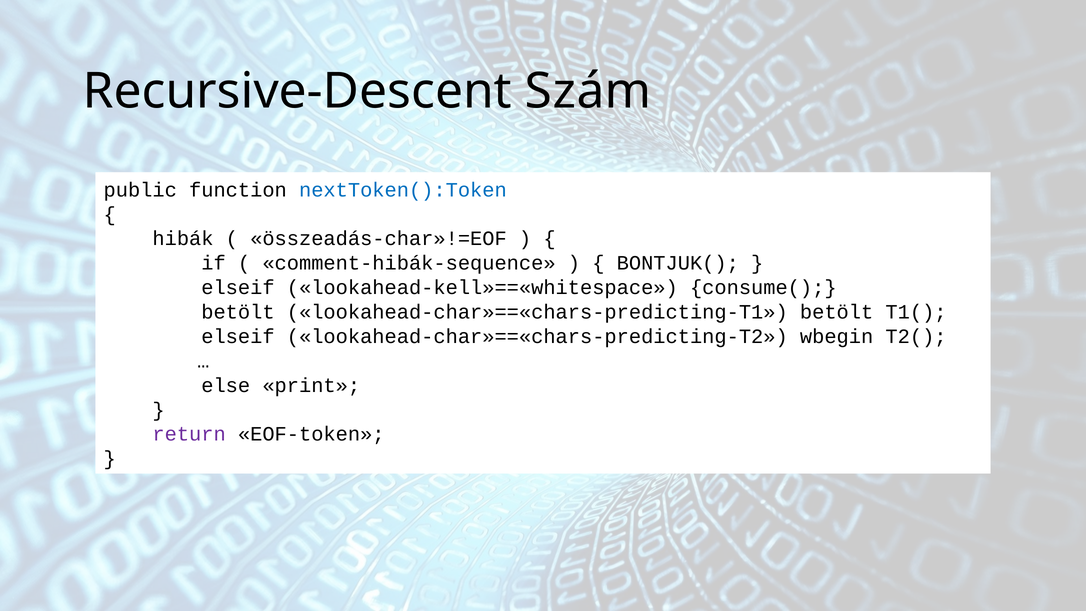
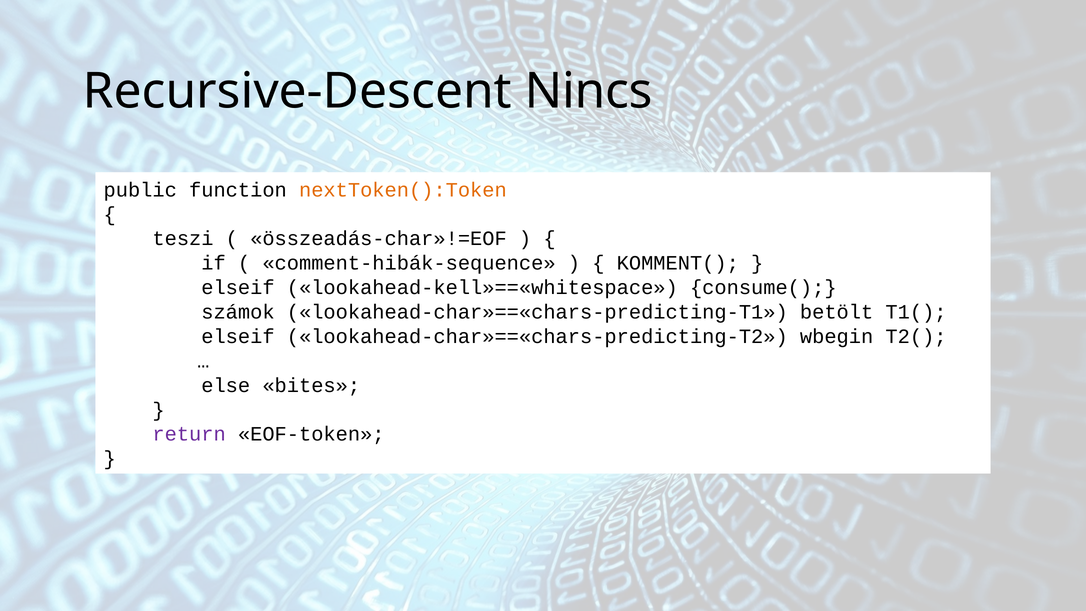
Szám: Szám -> Nincs (589, 91)
nextToken():Token colour: blue -> orange (403, 190)
hibák: hibák -> teszi (183, 239)
BONTJUK(: BONTJUK( -> KOMMENT( (678, 263)
betölt: betölt -> számok (238, 312)
print: print -> bites (311, 385)
